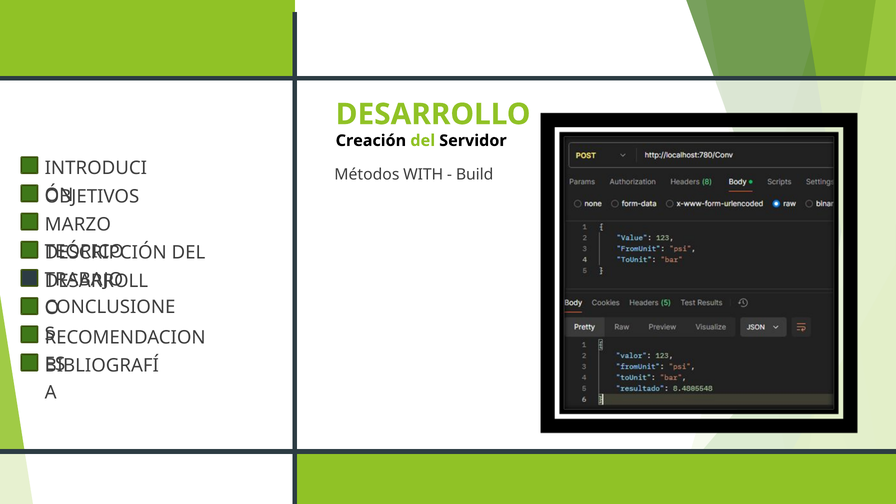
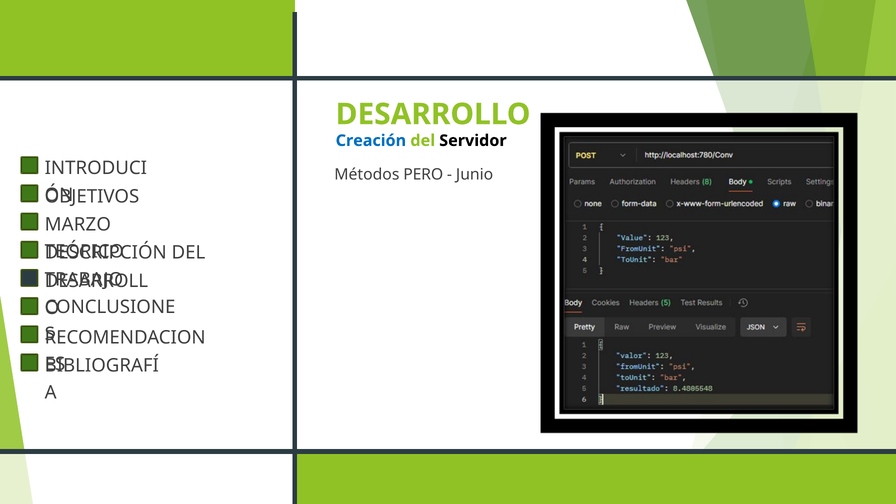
Creación colour: black -> blue (371, 141)
WITH: WITH -> PERO (423, 174)
Build: Build -> Junio (475, 174)
